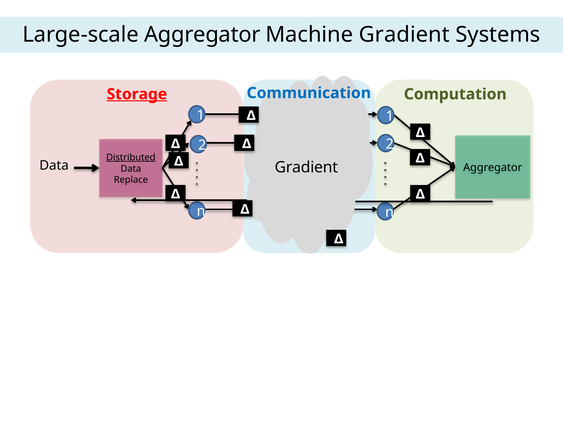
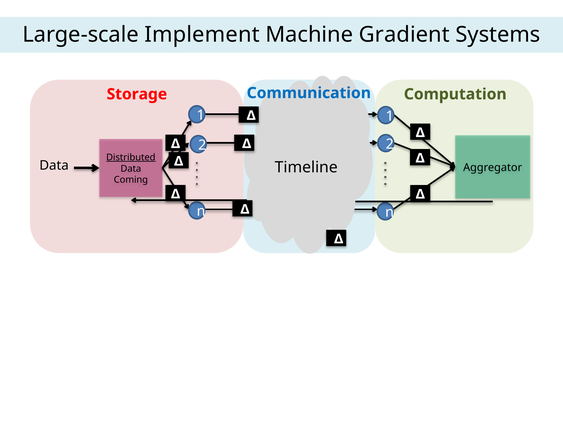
Large-scale Aggregator: Aggregator -> Implement (202, 35)
Storage underline: present -> none (137, 94)
Gradient: Gradient -> Timeline (306, 167)
Replace: Replace -> Coming (131, 180)
